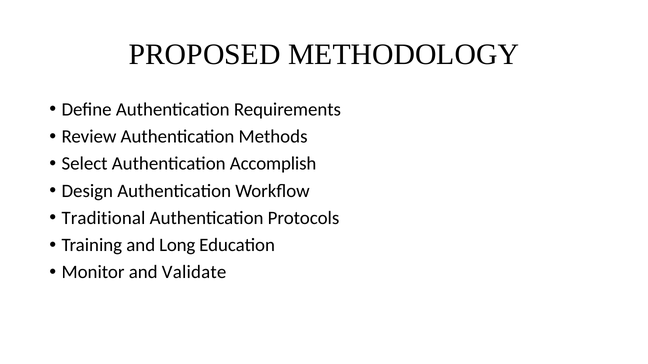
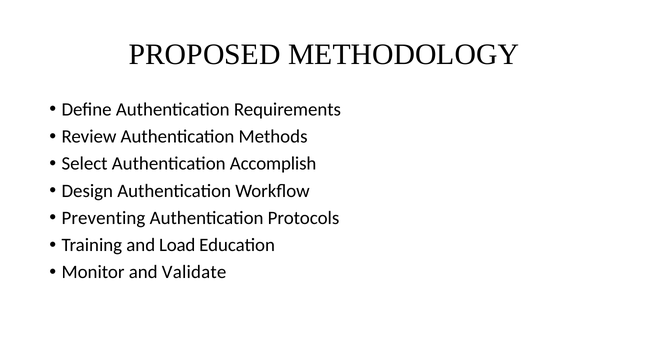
Traditional: Traditional -> Preventing (103, 218)
Long: Long -> Load (177, 245)
